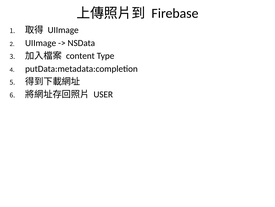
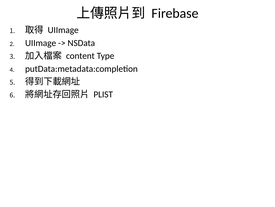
USER: USER -> PLIST (103, 94)
